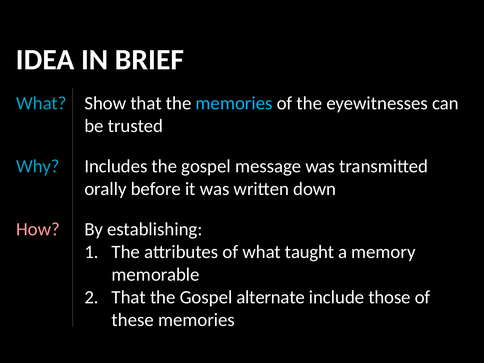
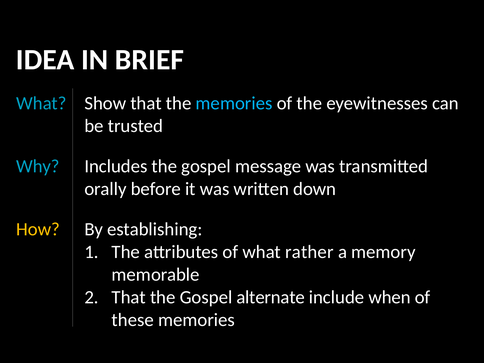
How colour: pink -> yellow (38, 229)
taught: taught -> rather (309, 252)
those: those -> when (390, 297)
